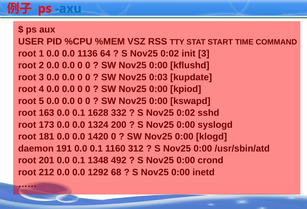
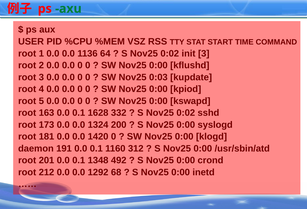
axu colour: blue -> green (68, 9)
